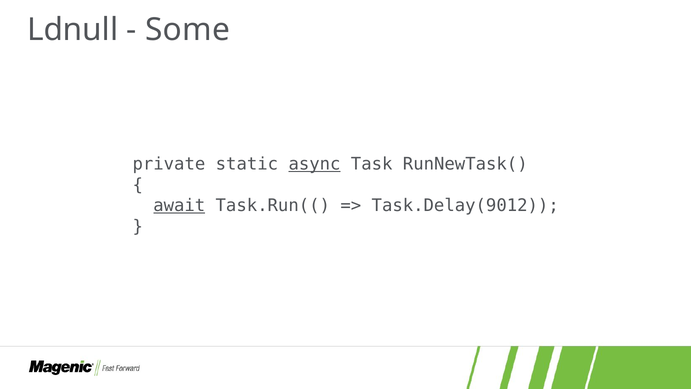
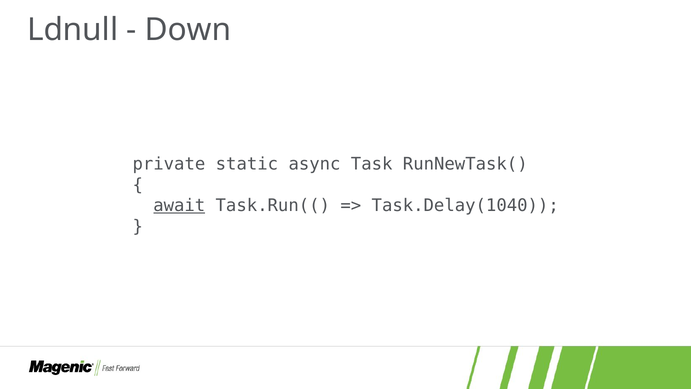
Some: Some -> Down (188, 30)
async underline: present -> none (314, 164)
Task.Delay(9012: Task.Delay(9012 -> Task.Delay(1040 (465, 206)
